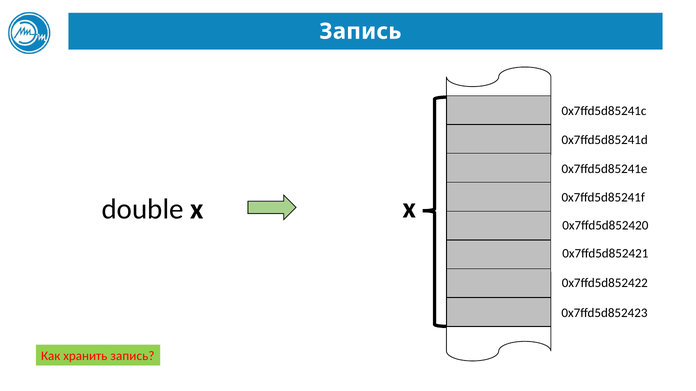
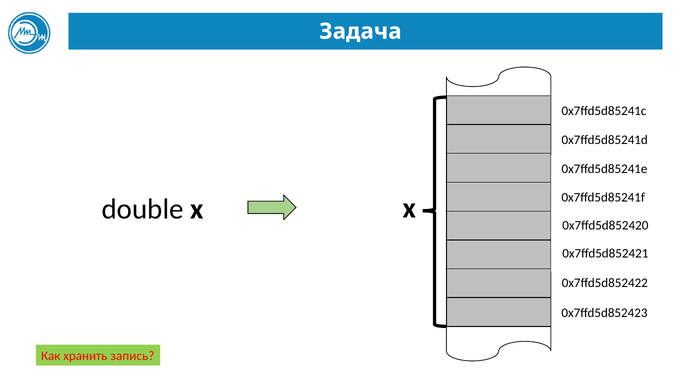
Запись: Запись -> Задача (360, 31)
